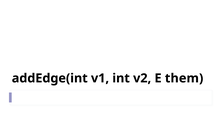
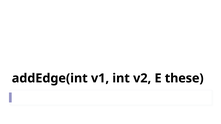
them: them -> these (184, 78)
